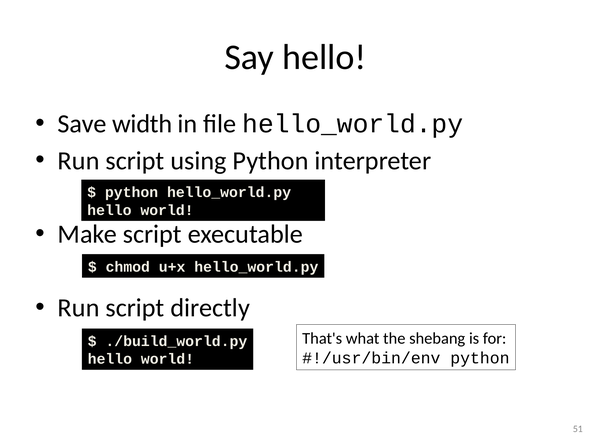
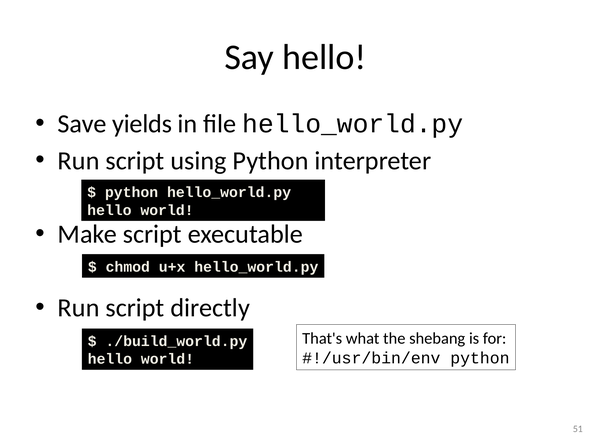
width: width -> yields (142, 124)
